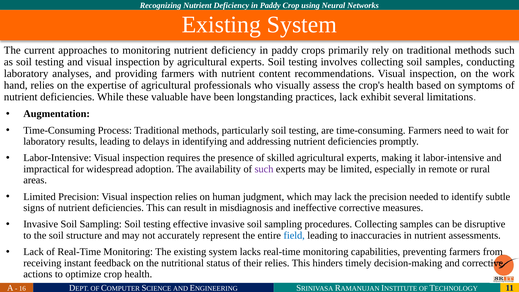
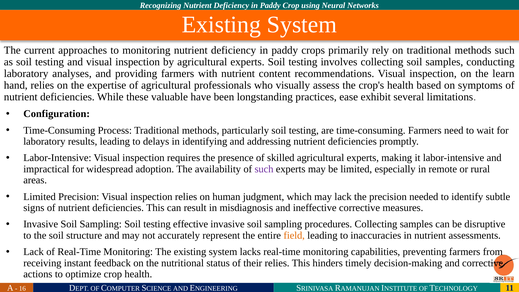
work: work -> learn (503, 74)
practices lack: lack -> ease (349, 97)
Augmentation: Augmentation -> Configuration (57, 114)
field colour: blue -> orange (294, 235)
